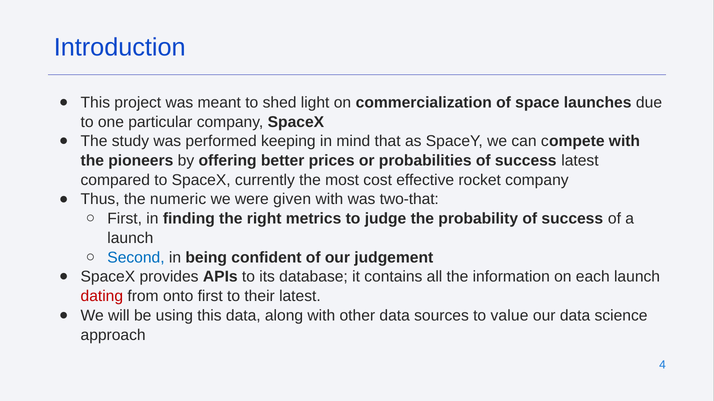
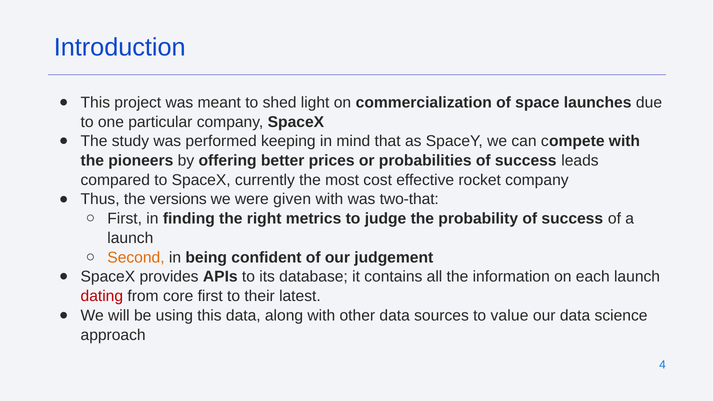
success latest: latest -> leads (580, 161)
numeric: numeric -> versions (178, 200)
Second colour: blue -> orange (136, 258)
onto: onto -> core (178, 297)
